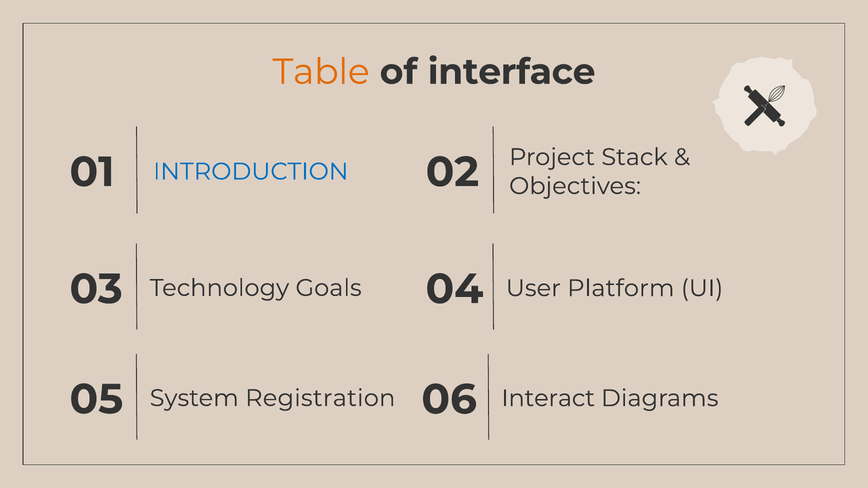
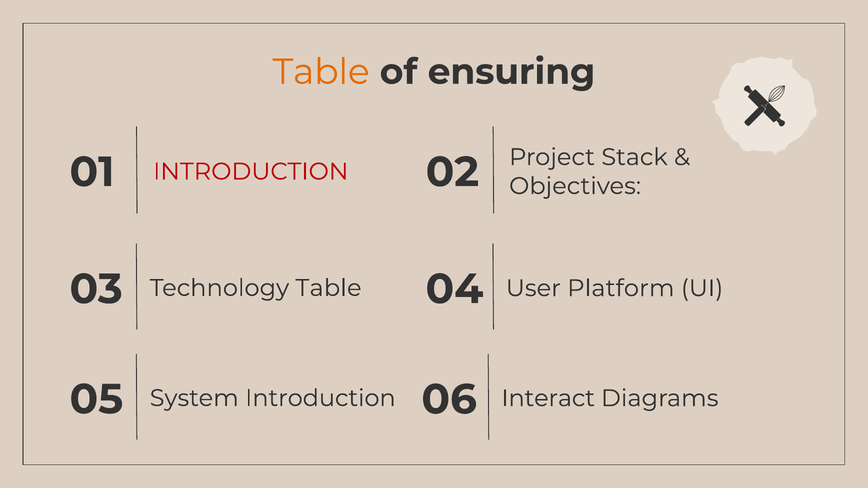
interface: interface -> ensuring (511, 72)
INTRODUCTION colour: blue -> red (251, 172)
Technology Goals: Goals -> Table (329, 288)
System Registration: Registration -> Introduction (320, 398)
